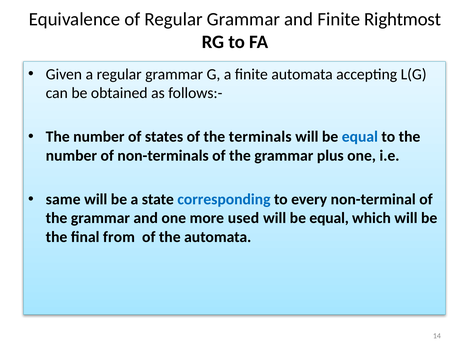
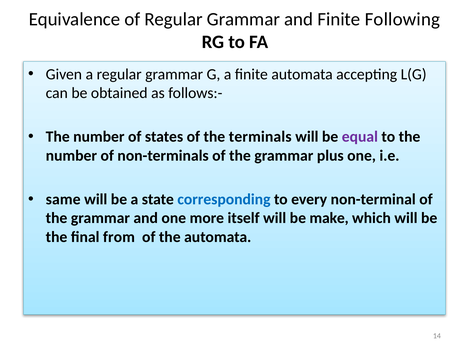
Rightmost: Rightmost -> Following (402, 19)
equal colour: blue -> purple (360, 137)
used: used -> itself (244, 218)
equal: equal -> make (329, 218)
